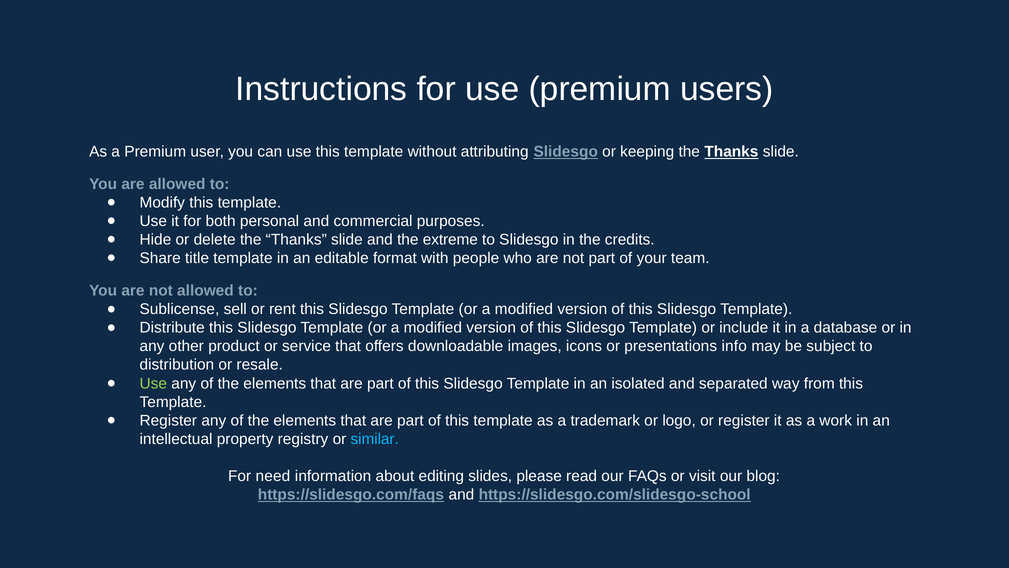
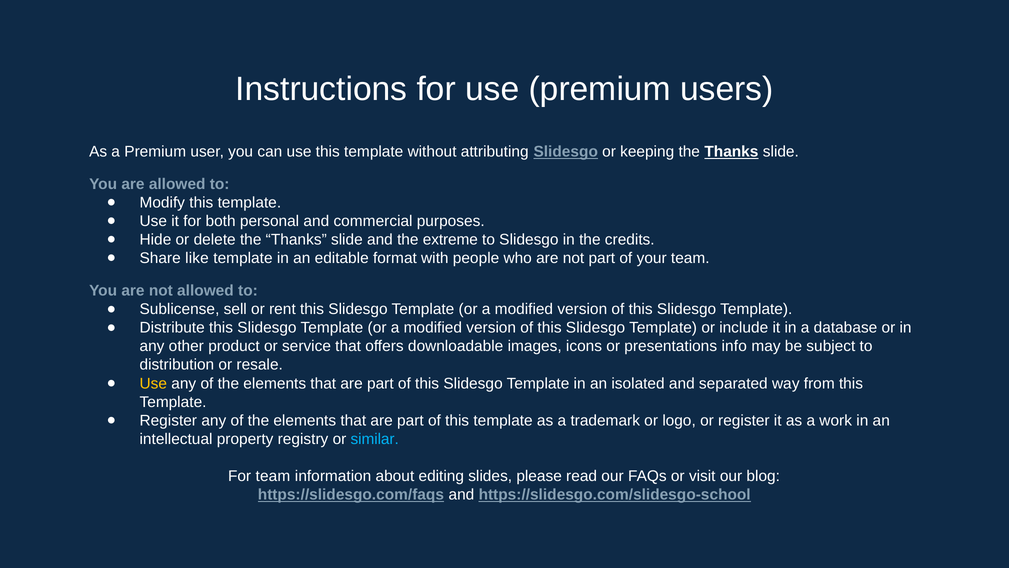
title: title -> like (197, 258)
Use colour: light green -> yellow (153, 383)
For need: need -> team (273, 476)
